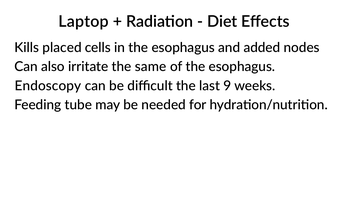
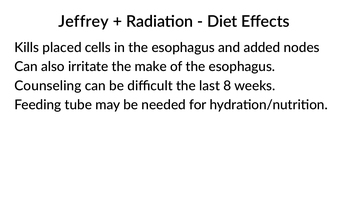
Laptop: Laptop -> Jeffrey (84, 22)
same: same -> make (151, 67)
Endoscopy: Endoscopy -> Counseling (48, 86)
9: 9 -> 8 (227, 86)
